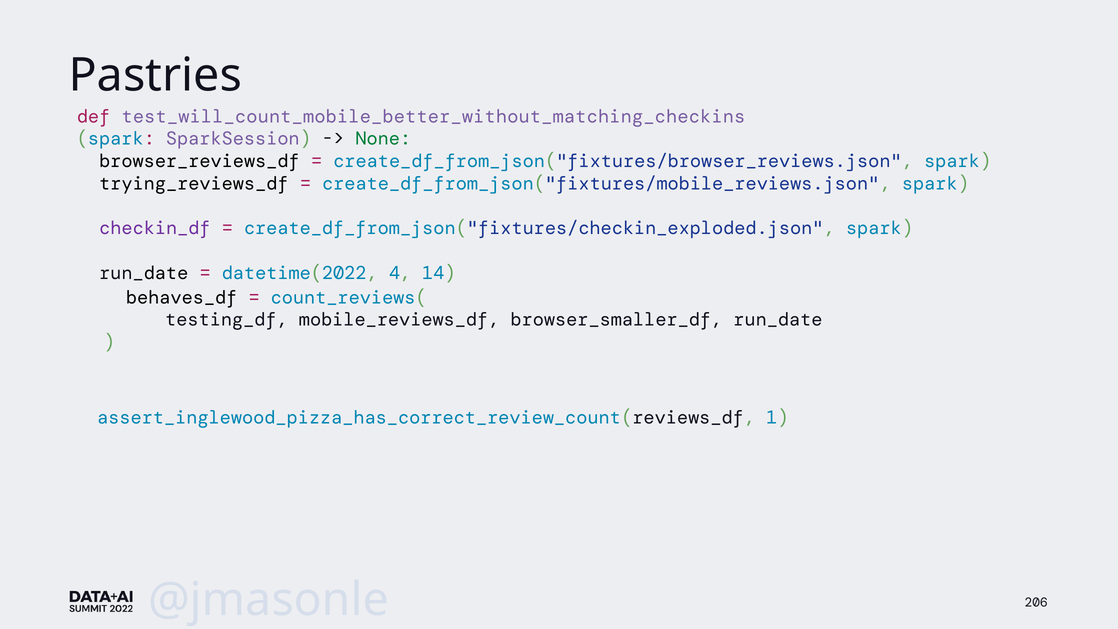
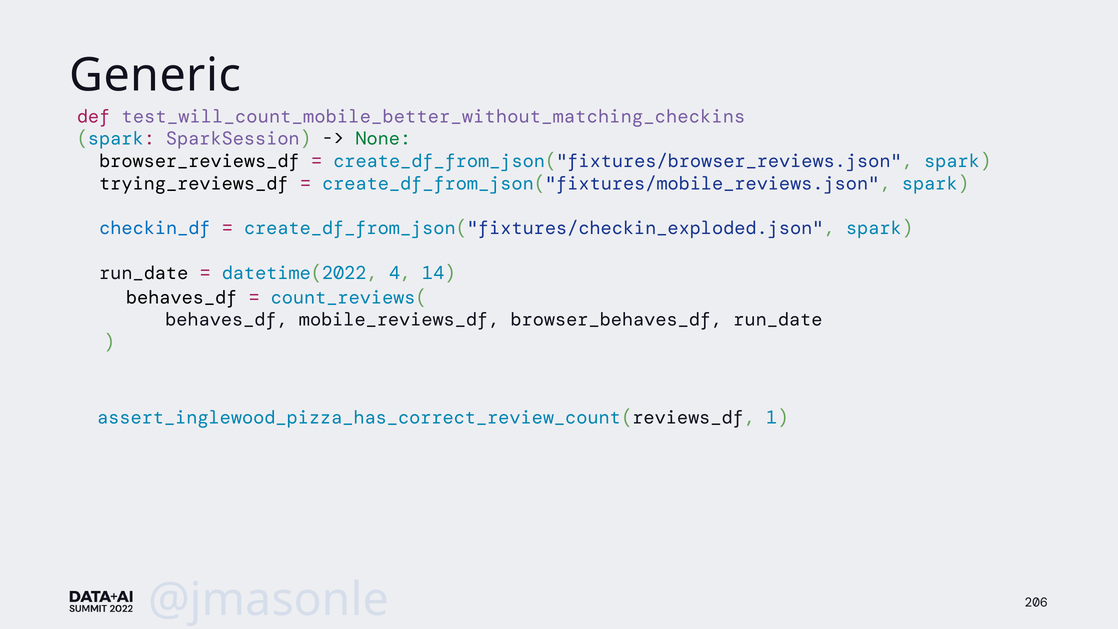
Pastries: Pastries -> Generic (155, 76)
checkin_df colour: purple -> blue (155, 228)
testing_df: testing_df -> behaves_df (227, 320)
browser_smaller_df: browser_smaller_df -> browser_behaves_df (616, 320)
